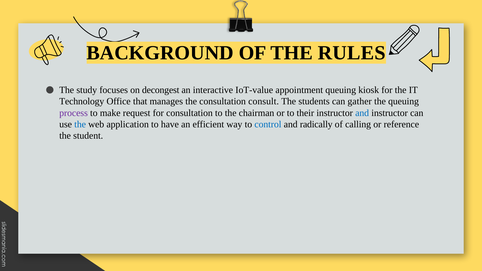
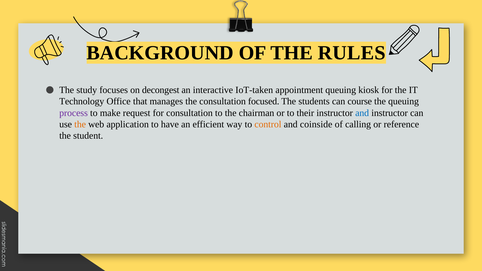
IoT-value: IoT-value -> IoT-taken (254, 90)
consult: consult -> focused (264, 102)
gather: gather -> course (360, 102)
the colour: blue -> orange (80, 124)
control colour: blue -> orange (268, 124)
radically: radically -> coinside (316, 124)
